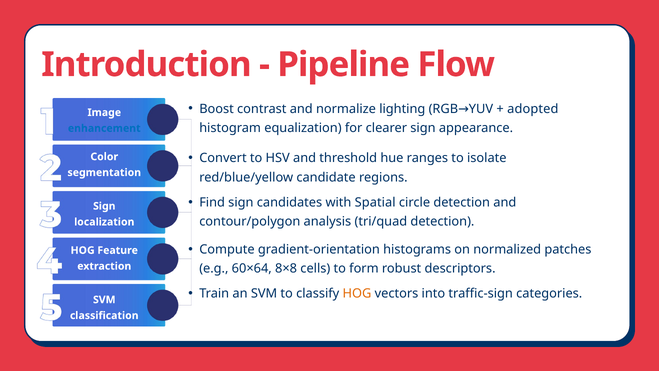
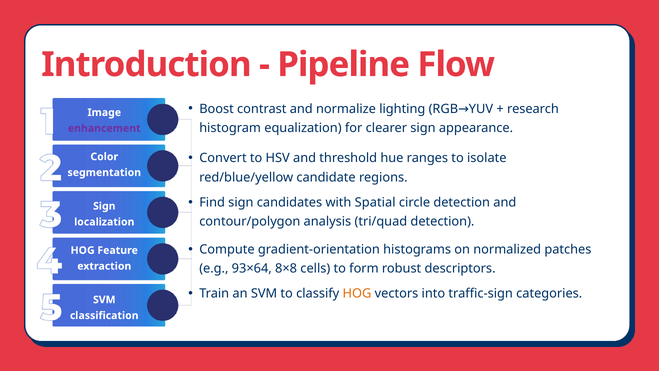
adopted: adopted -> research (533, 109)
enhancement colour: blue -> purple (104, 128)
60×64: 60×64 -> 93×64 (252, 268)
